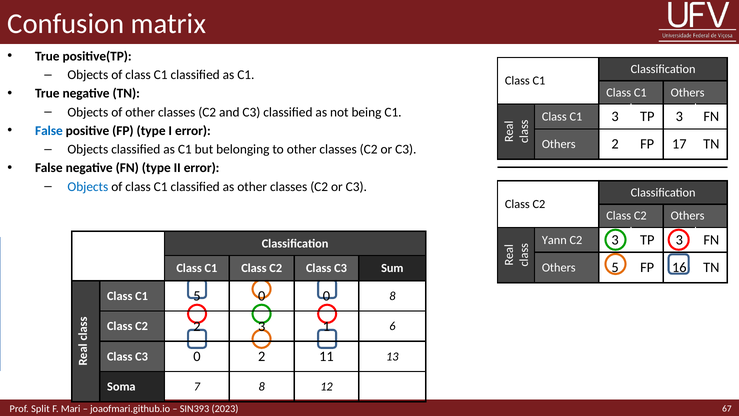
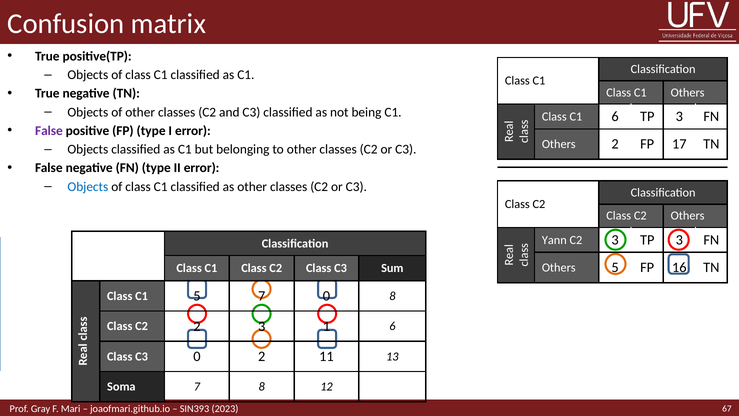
C1 3: 3 -> 6 (615, 117)
False colour: blue -> purple (49, 131)
5 0: 0 -> 7 (262, 296)
Split: Split -> Gray (41, 409)
